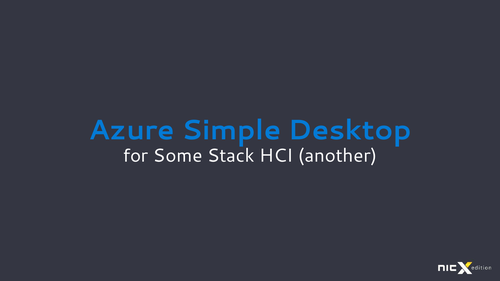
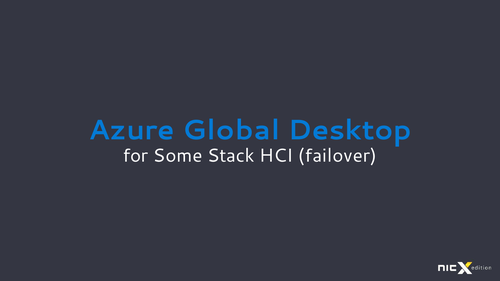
Simple: Simple -> Global (231, 130)
another: another -> failover (338, 156)
